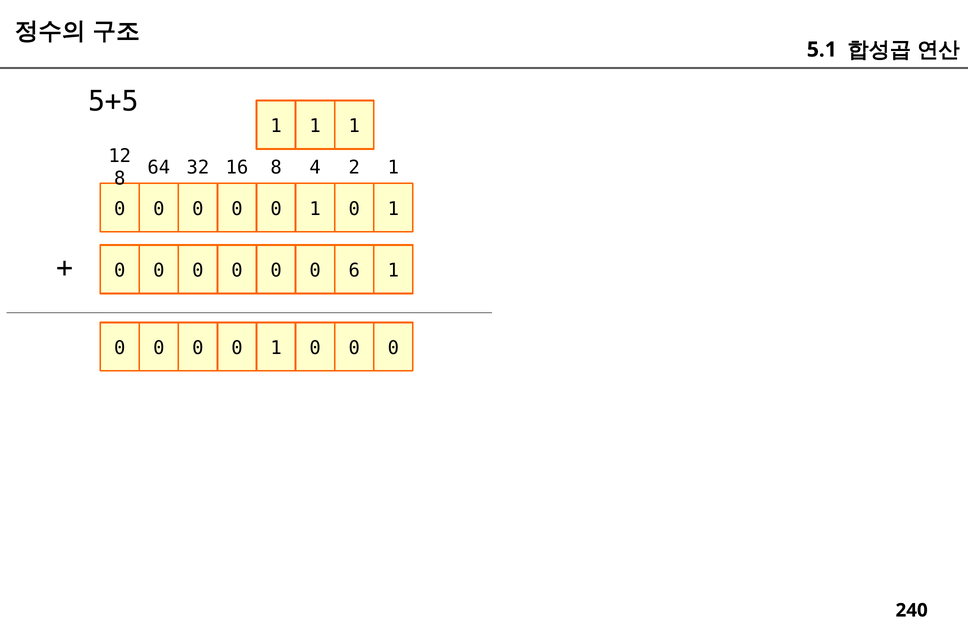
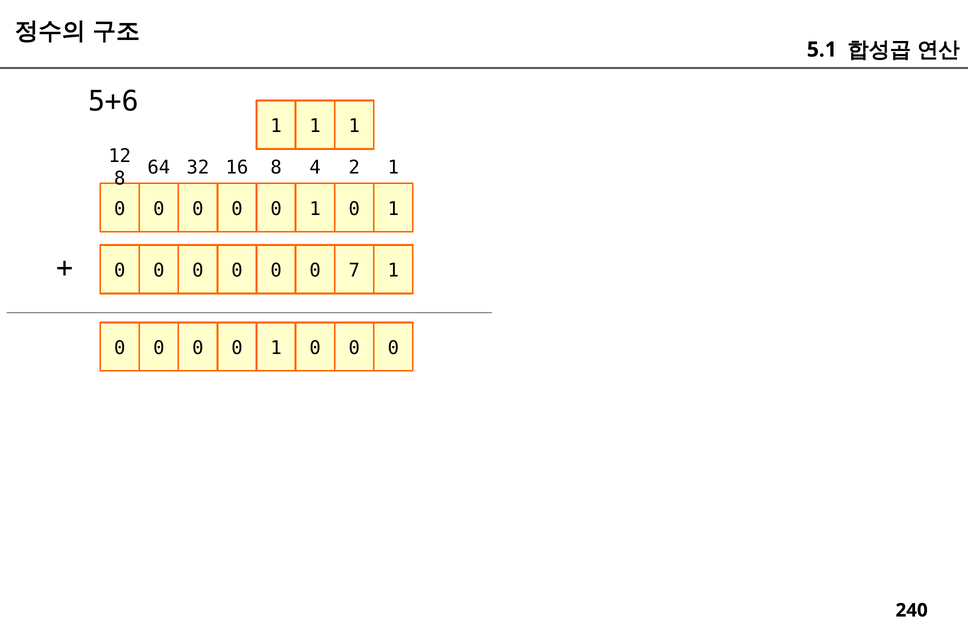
5+5: 5+5 -> 5+6 (114, 101)
6: 6 -> 7 (354, 271)
